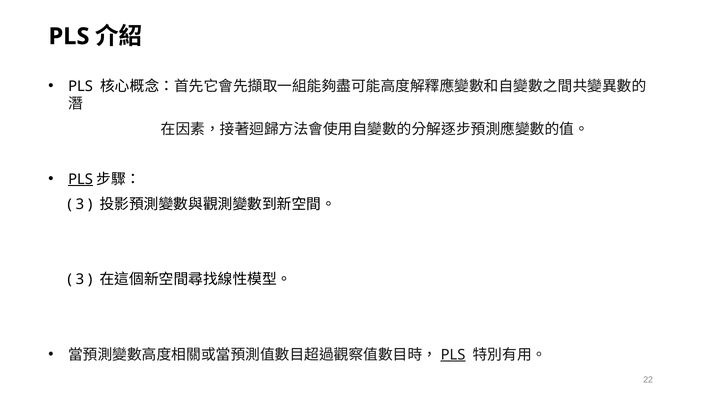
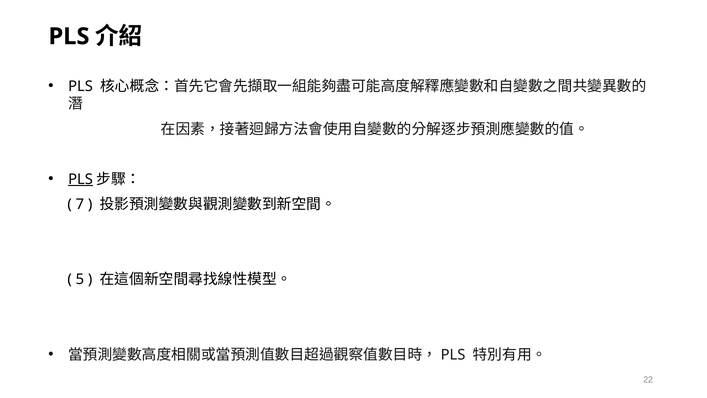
3: 3 -> 7 (80, 204)
3: 3 -> 5 (80, 279)
PLS underline: present -> none (453, 355)
